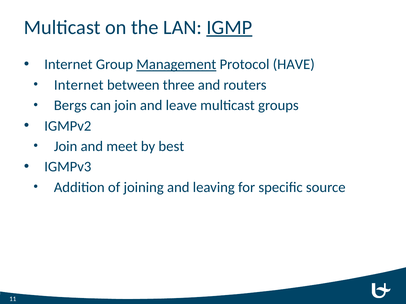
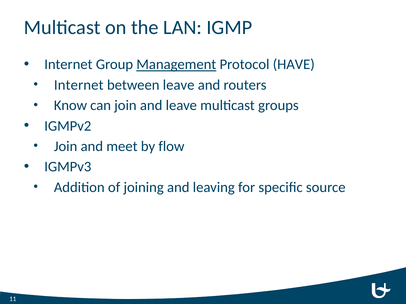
IGMP underline: present -> none (229, 27)
between three: three -> leave (179, 85)
Bergs: Bergs -> Know (70, 106)
best: best -> flow (171, 147)
